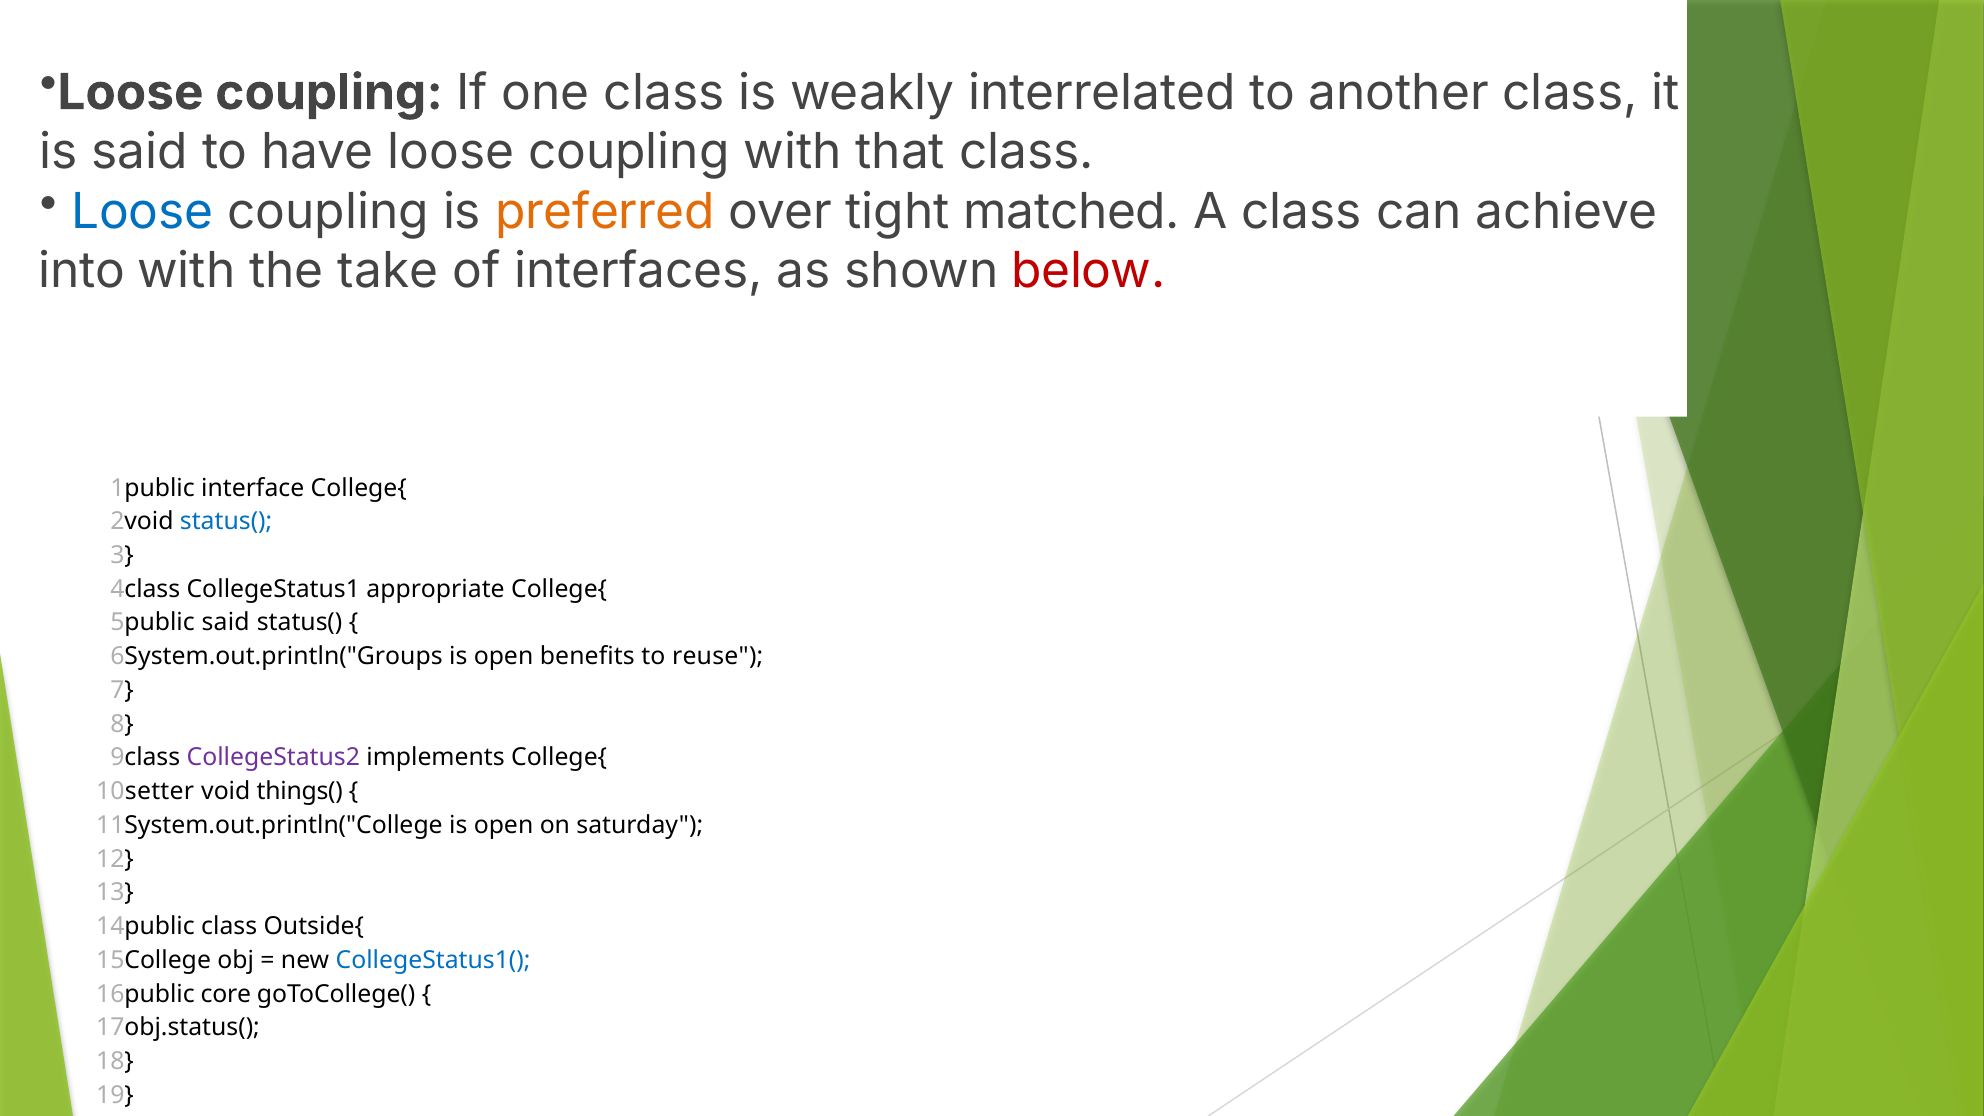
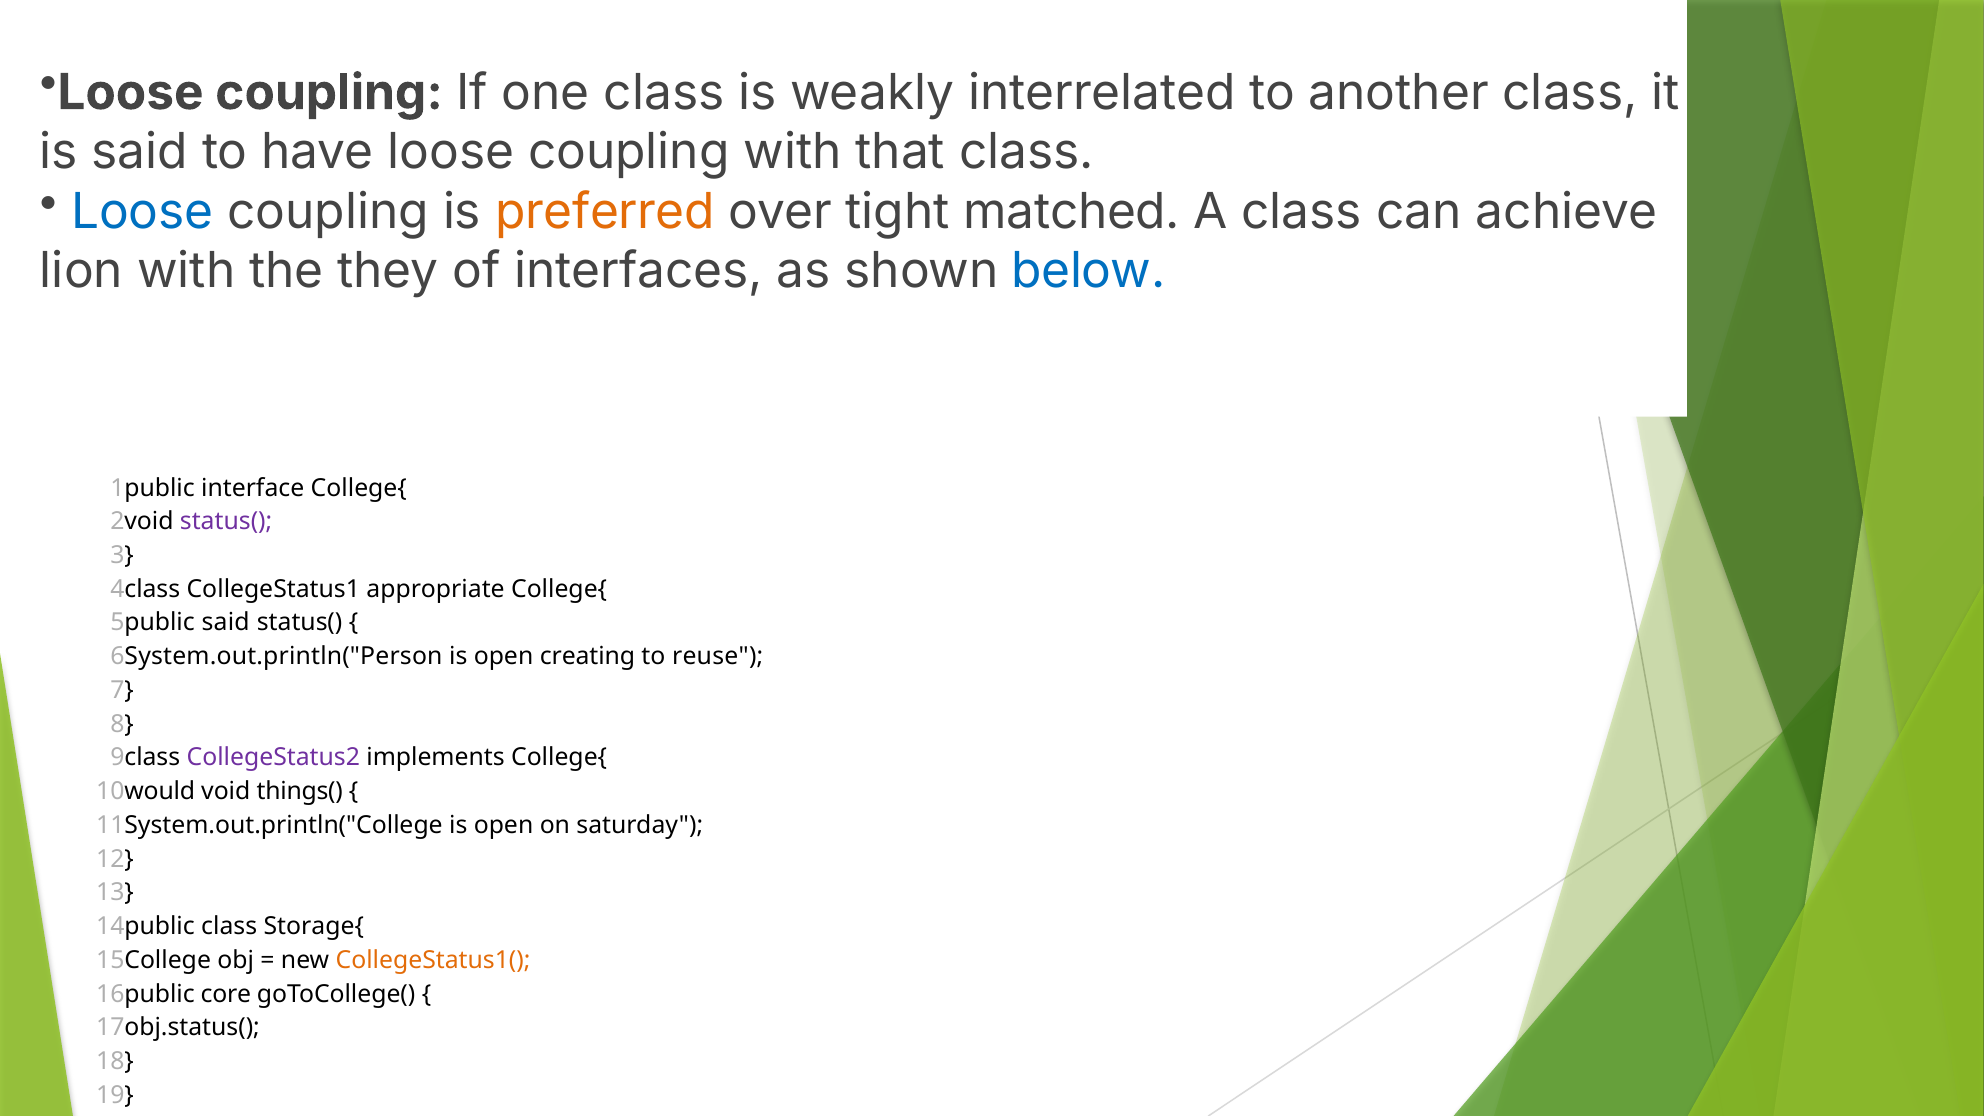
into: into -> lion (82, 271)
take: take -> they (388, 271)
below colour: red -> blue (1089, 271)
status( colour: blue -> purple (226, 522)
System.out.println("Groups: System.out.println("Groups -> System.out.println("Person (284, 657)
benefits: benefits -> creating (587, 657)
setter: setter -> would (160, 792)
Outside{: Outside{ -> Storage{ (314, 927)
CollegeStatus1( colour: blue -> orange (433, 960)
